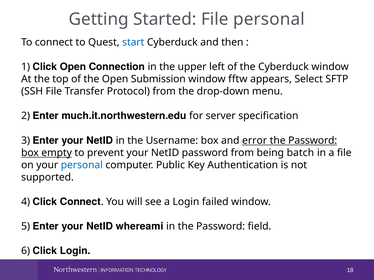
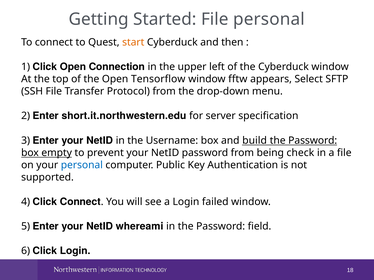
start colour: blue -> orange (133, 42)
Submission: Submission -> Tensorflow (158, 79)
much.it.northwestern.edu: much.it.northwestern.edu -> short.it.northwestern.edu (124, 116)
error: error -> build (255, 141)
batch: batch -> check (300, 153)
